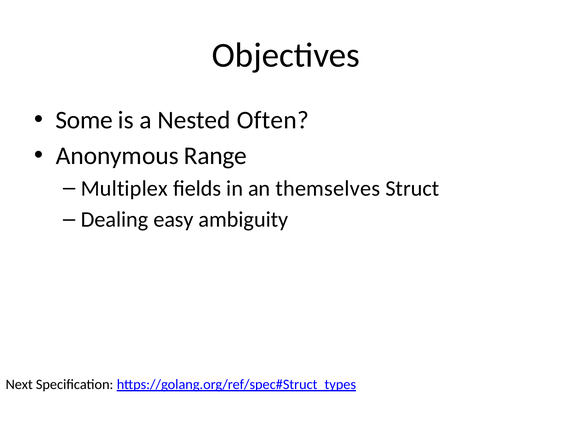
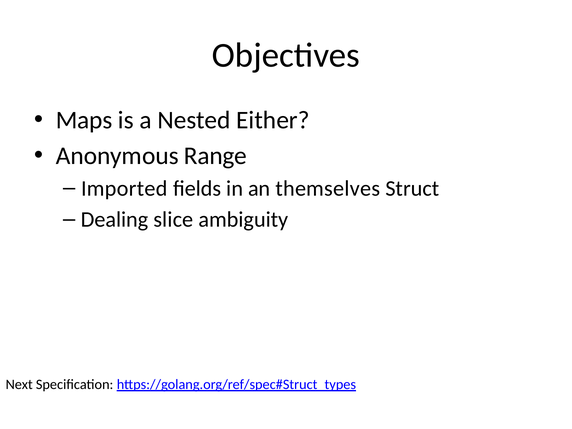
Some: Some -> Maps (84, 120)
Often: Often -> Either (273, 120)
Multiplex: Multiplex -> Imported (124, 188)
easy: easy -> slice (173, 220)
